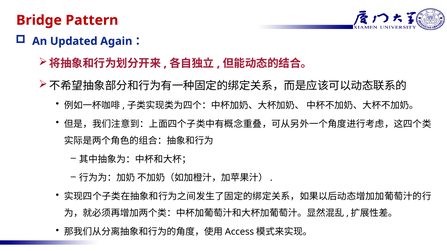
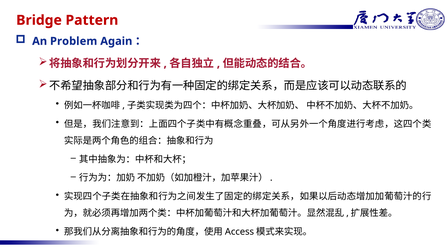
Updated: Updated -> Problem (74, 41)
